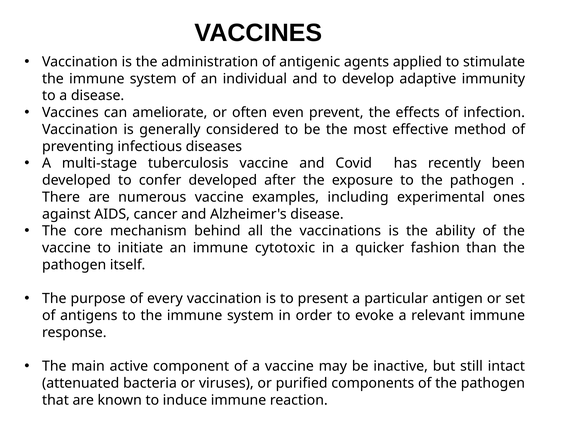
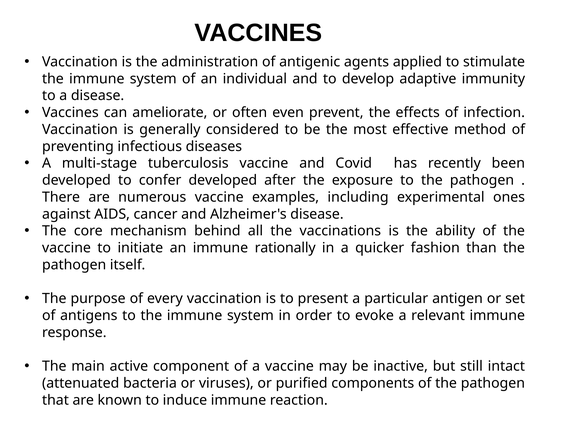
cytotoxic: cytotoxic -> rationally (285, 248)
